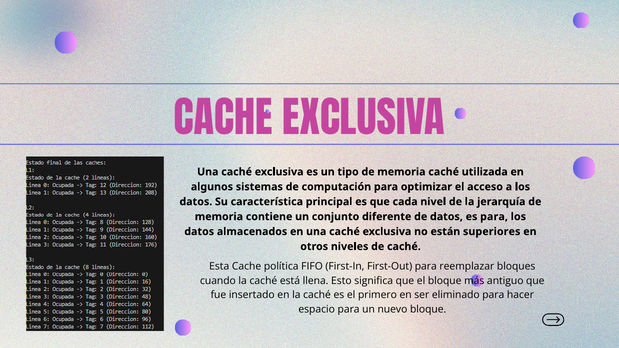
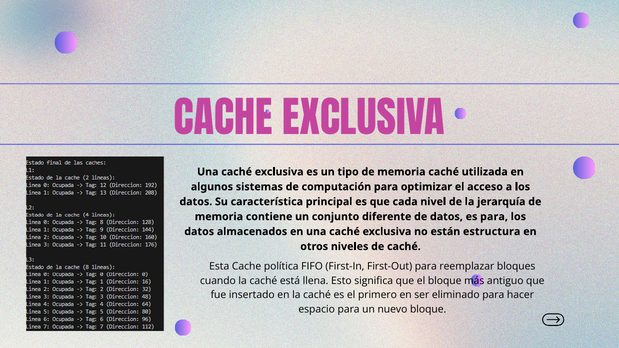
superiores: superiores -> estructura (492, 232)
